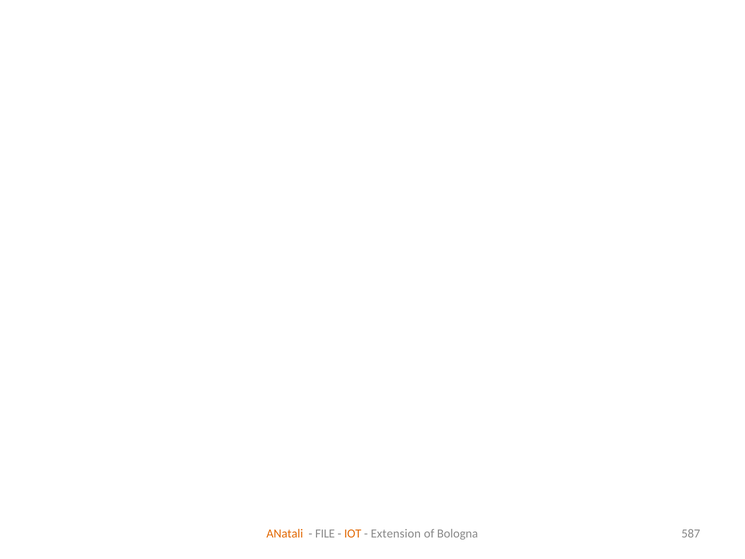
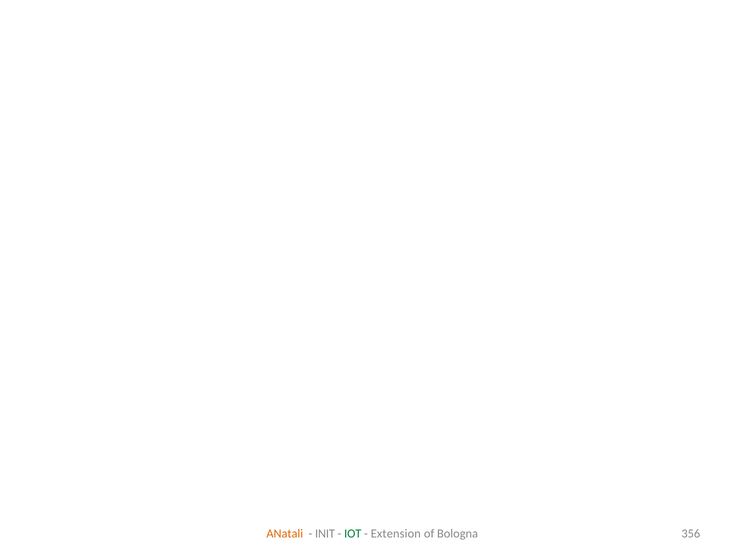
FILE: FILE -> INIT (325, 533)
IOT colour: orange -> green (353, 533)
587: 587 -> 356 (691, 533)
